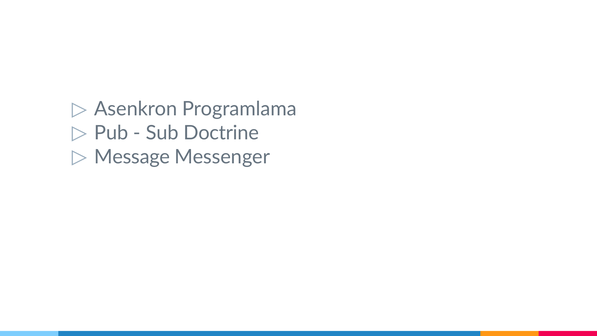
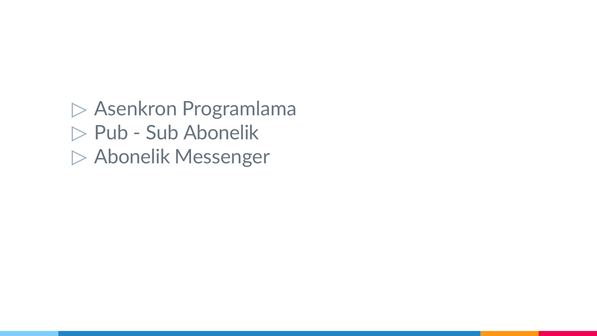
Sub Doctrine: Doctrine -> Abonelik (221, 133)
Message: Message -> Abonelik (132, 157)
